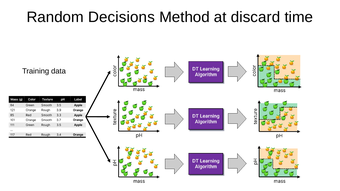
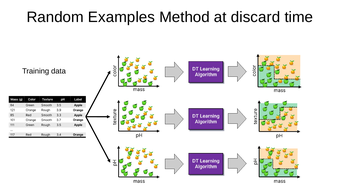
Decisions: Decisions -> Examples (121, 17)
